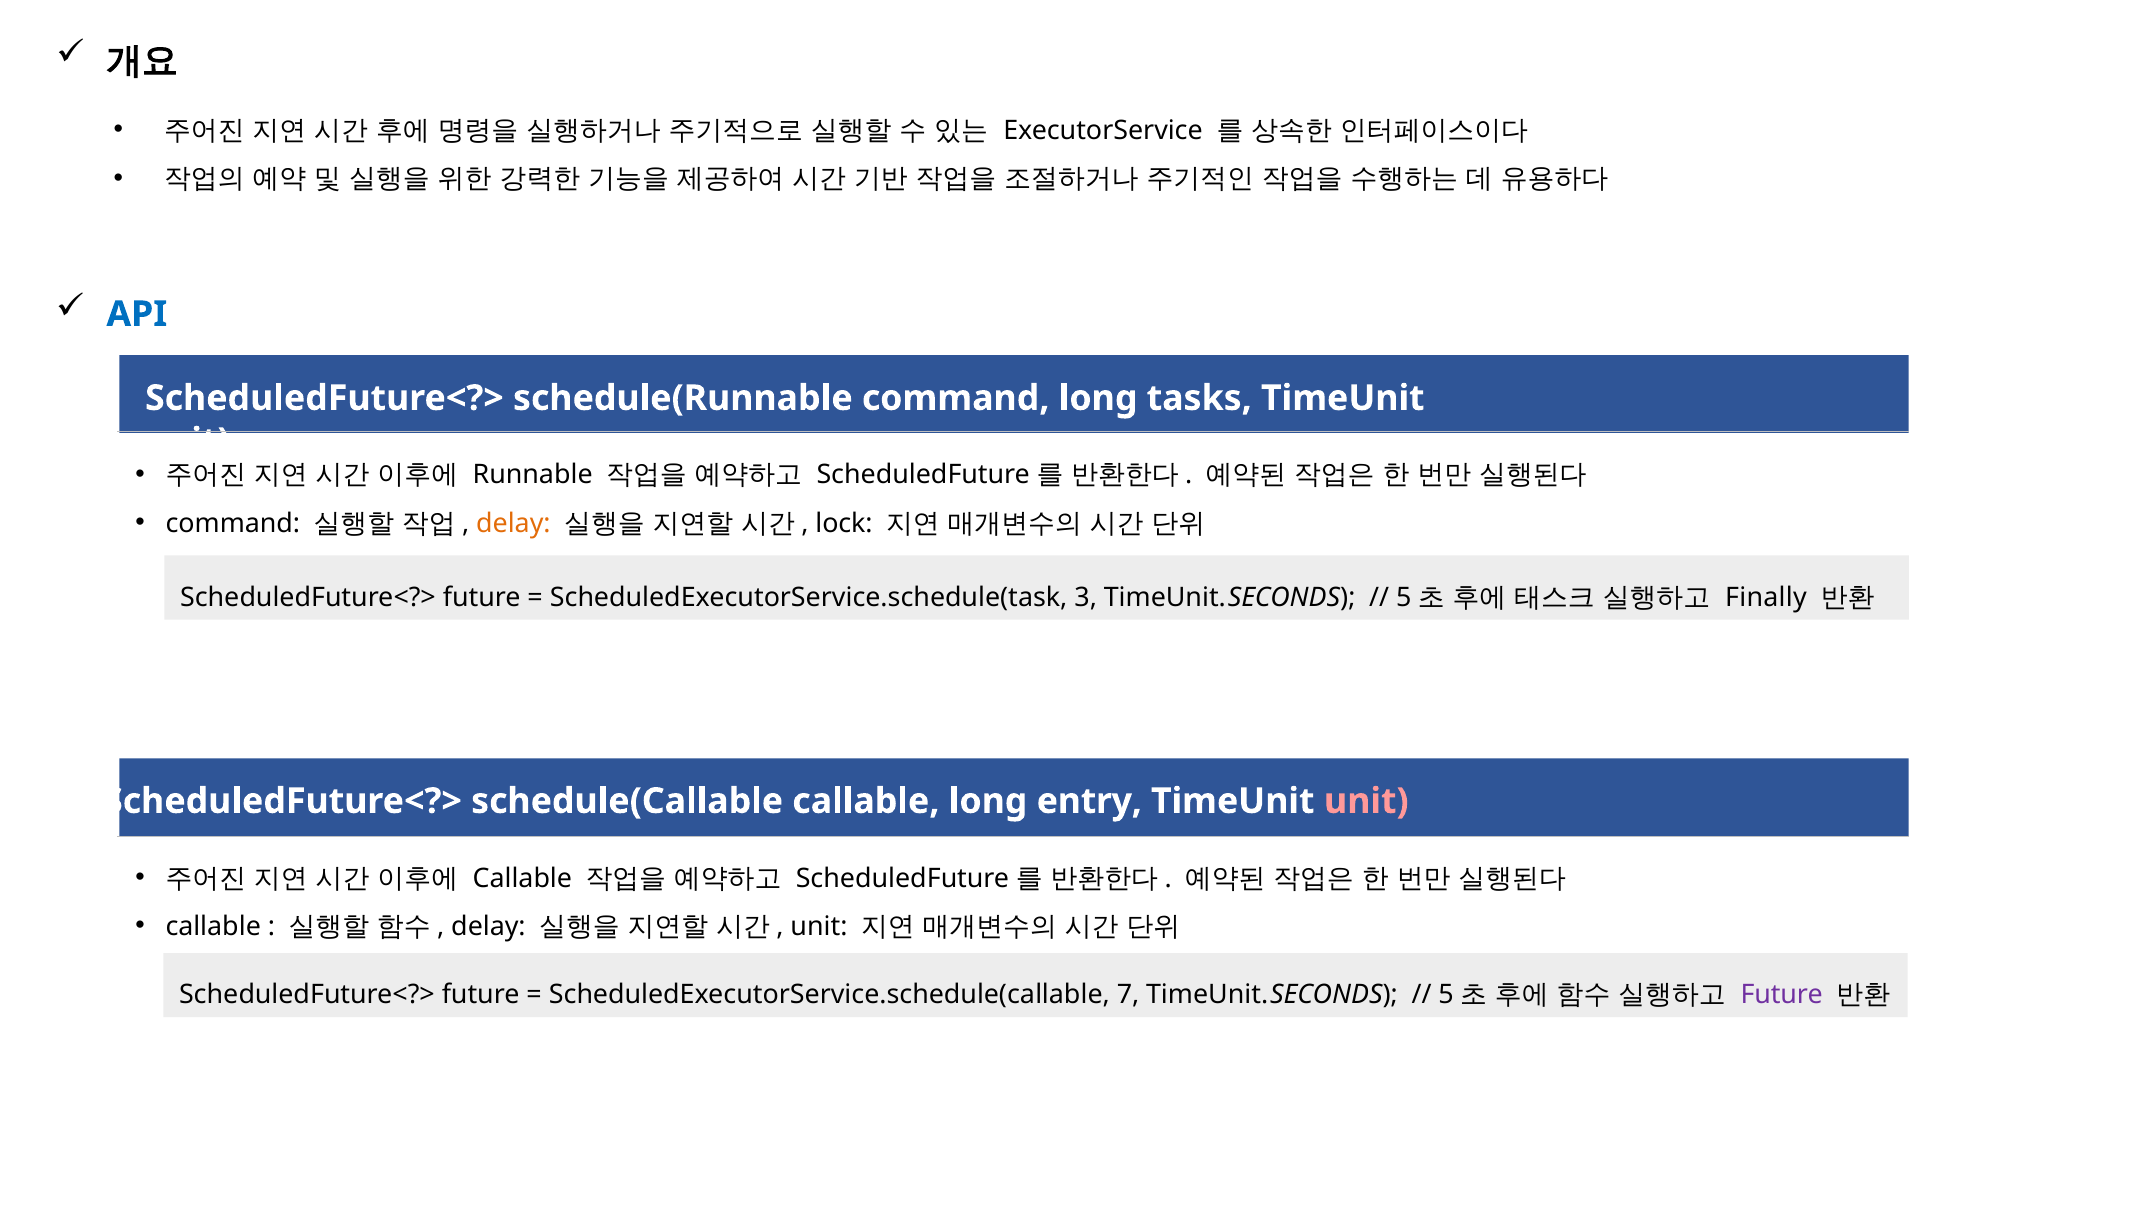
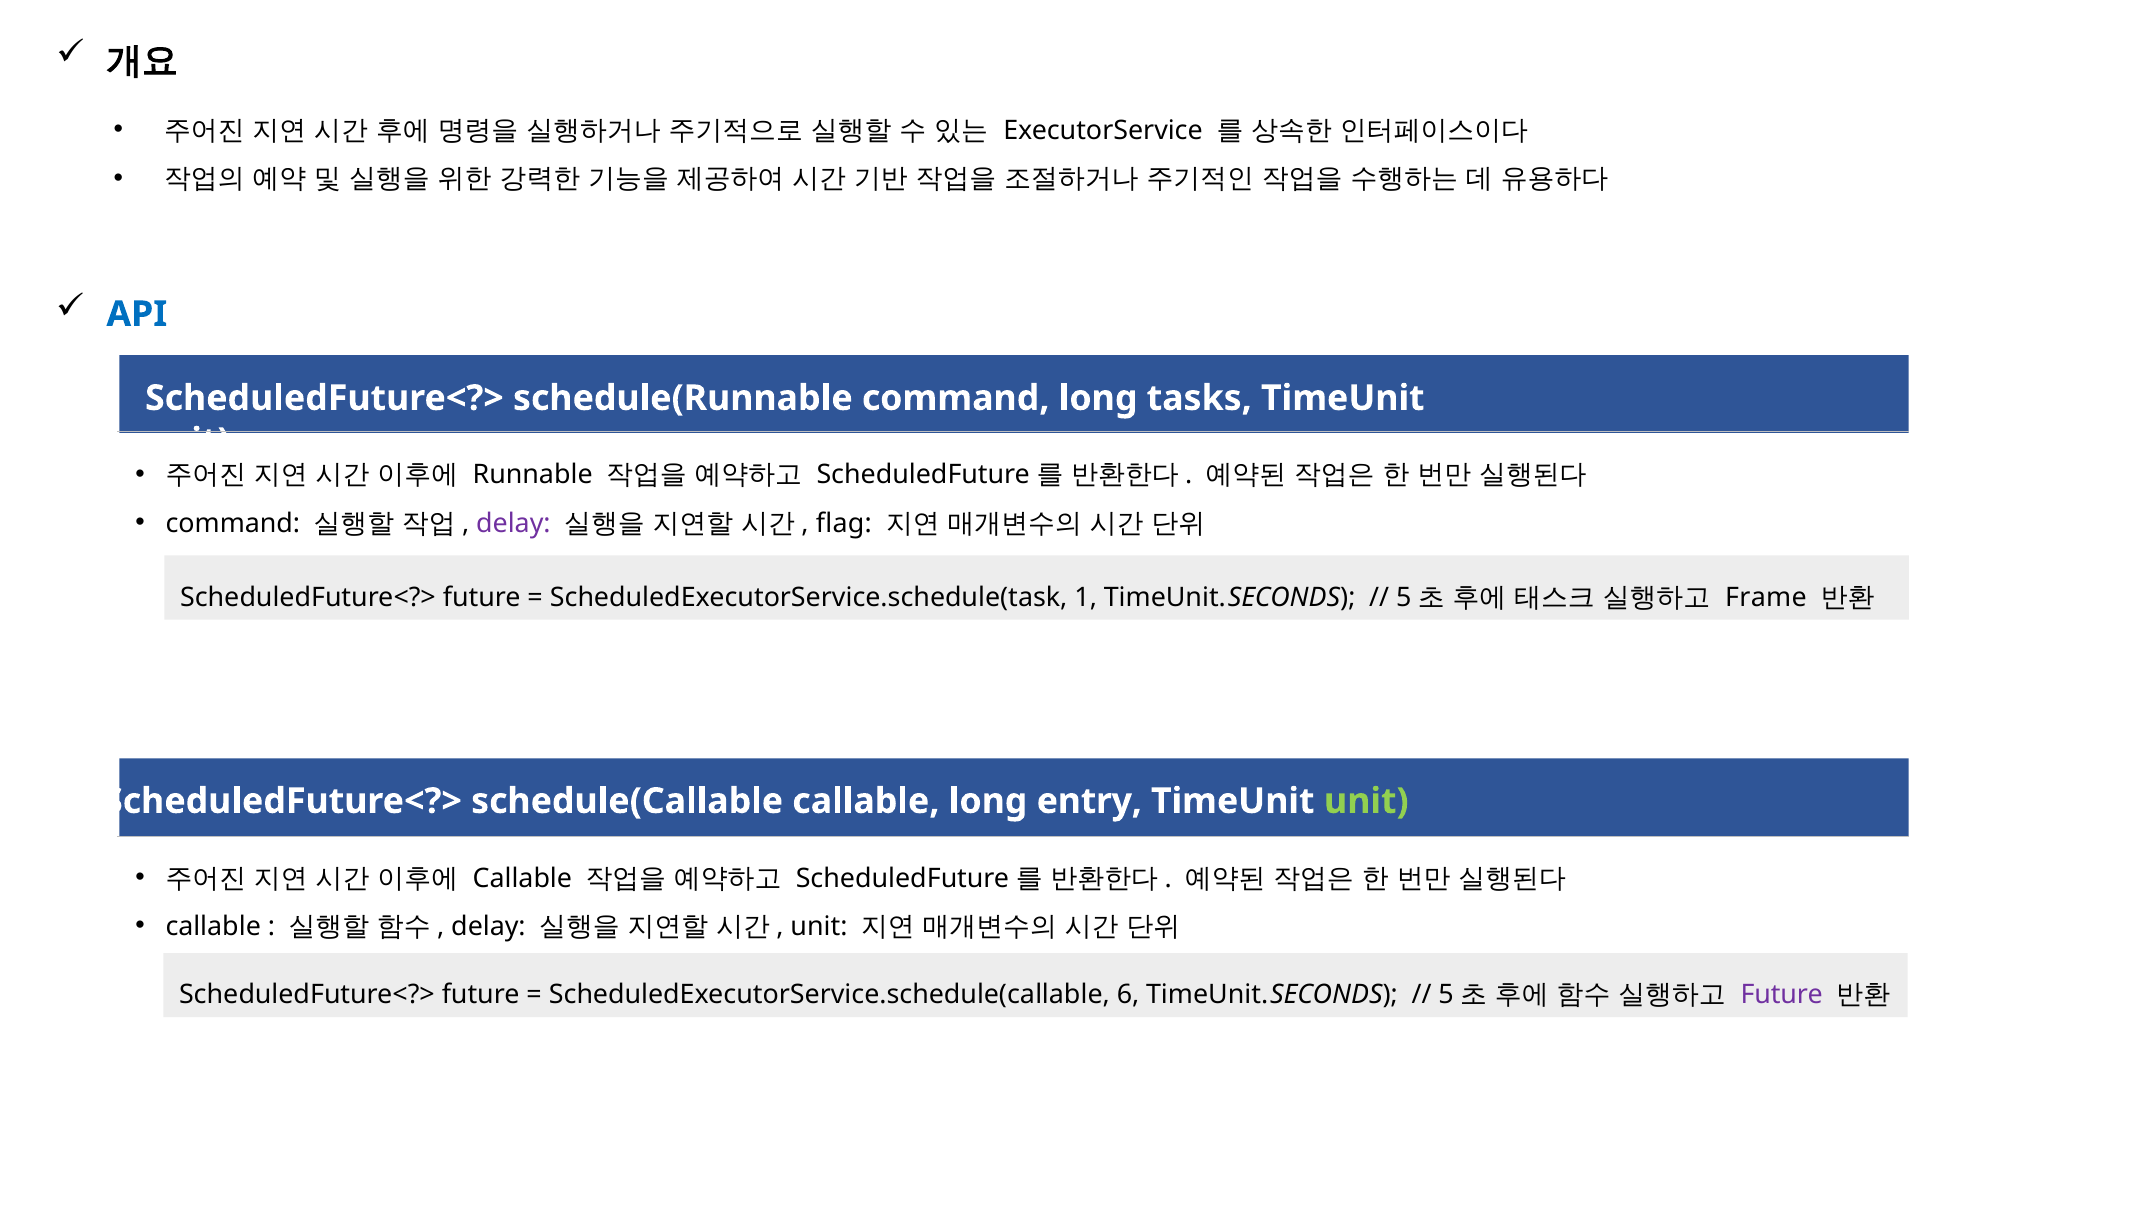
delay colour: orange -> purple (513, 523)
lock: lock -> flag (844, 523)
3: 3 -> 1 (1086, 598)
Finally: Finally -> Frame (1766, 598)
unit colour: pink -> light green (1366, 801)
7: 7 -> 6 (1128, 995)
